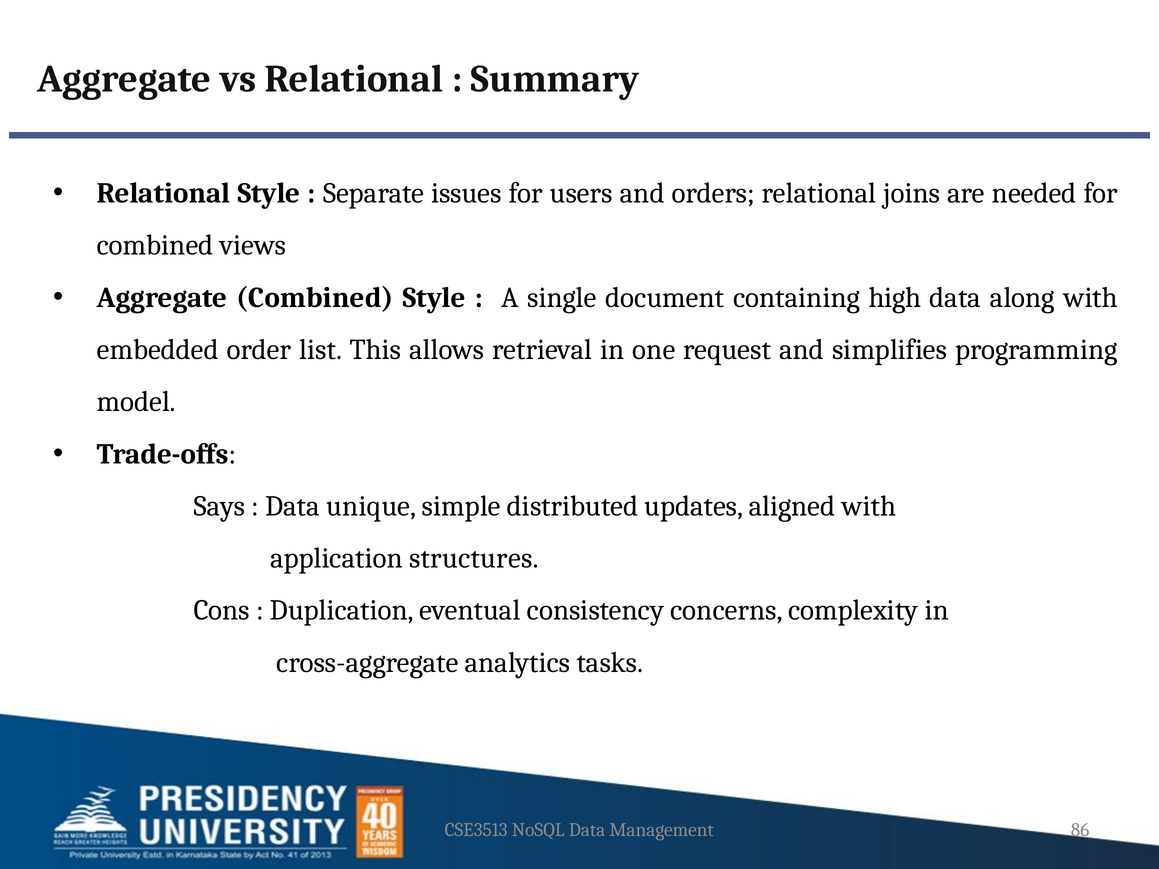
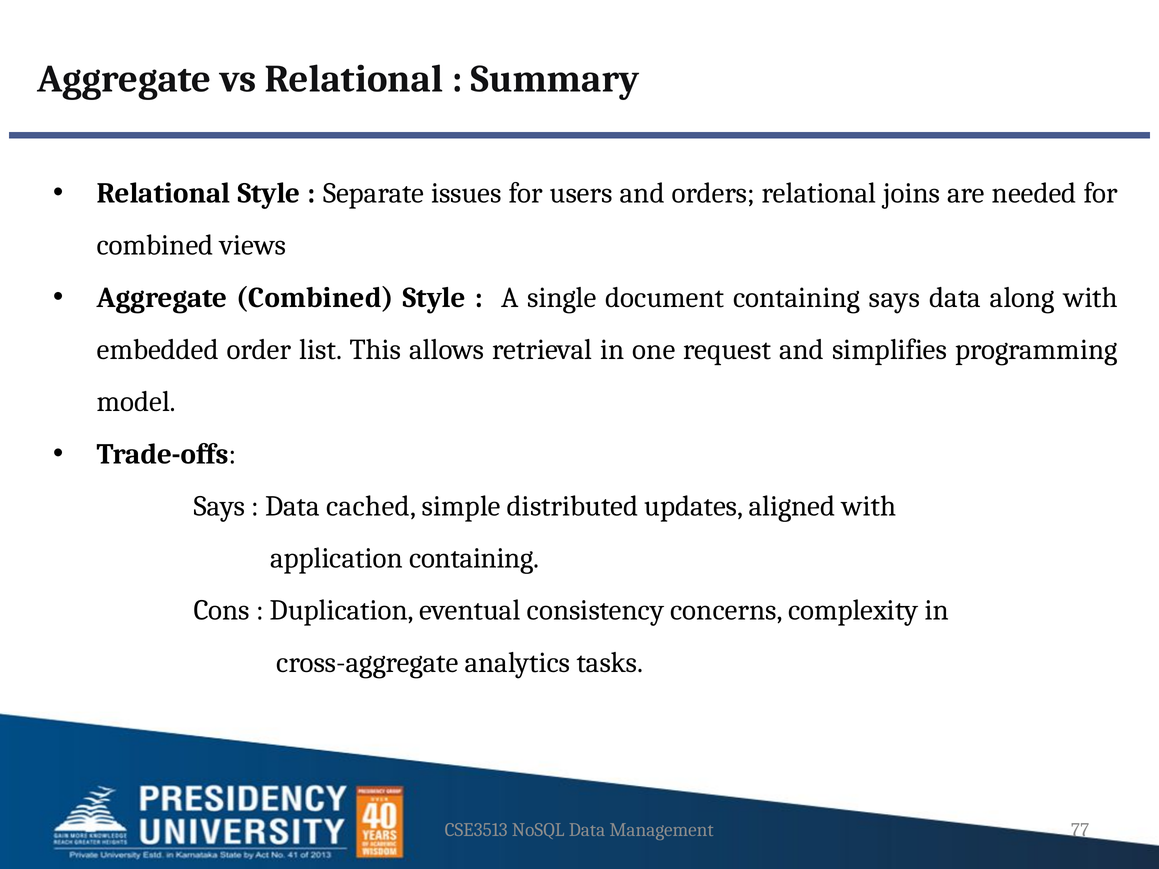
containing high: high -> says (895, 298)
unique: unique -> cached (371, 506)
application structures: structures -> containing (474, 558)
86: 86 -> 77 (1080, 830)
